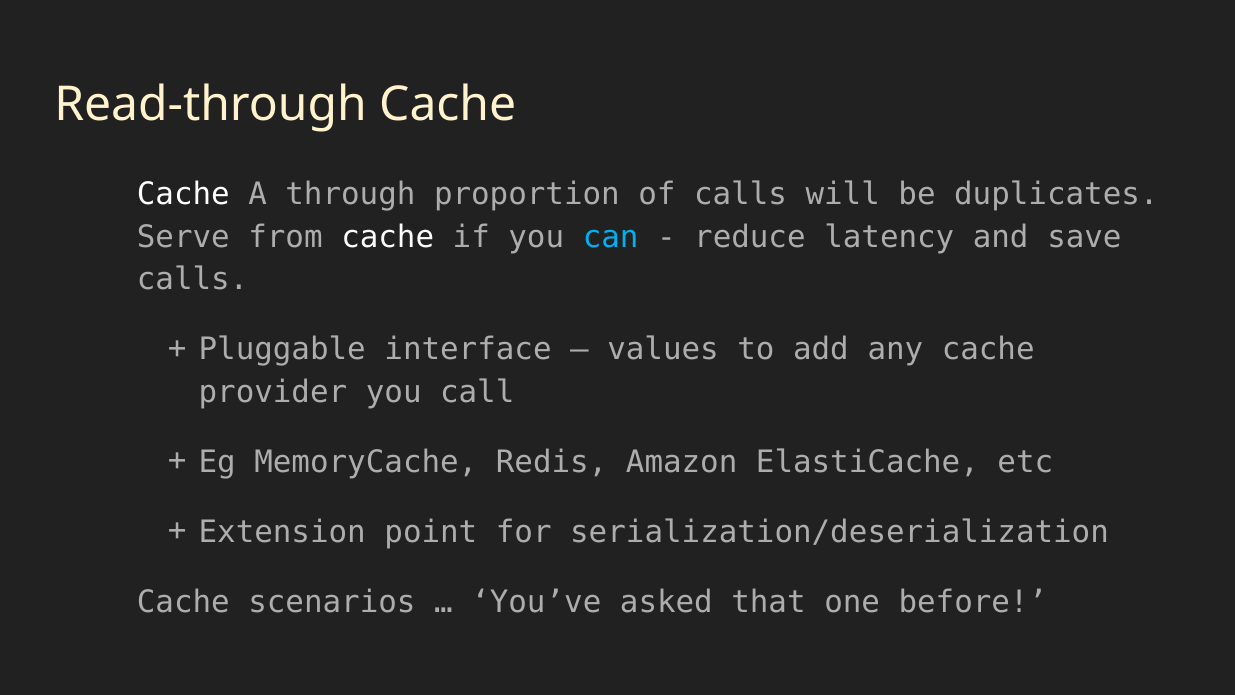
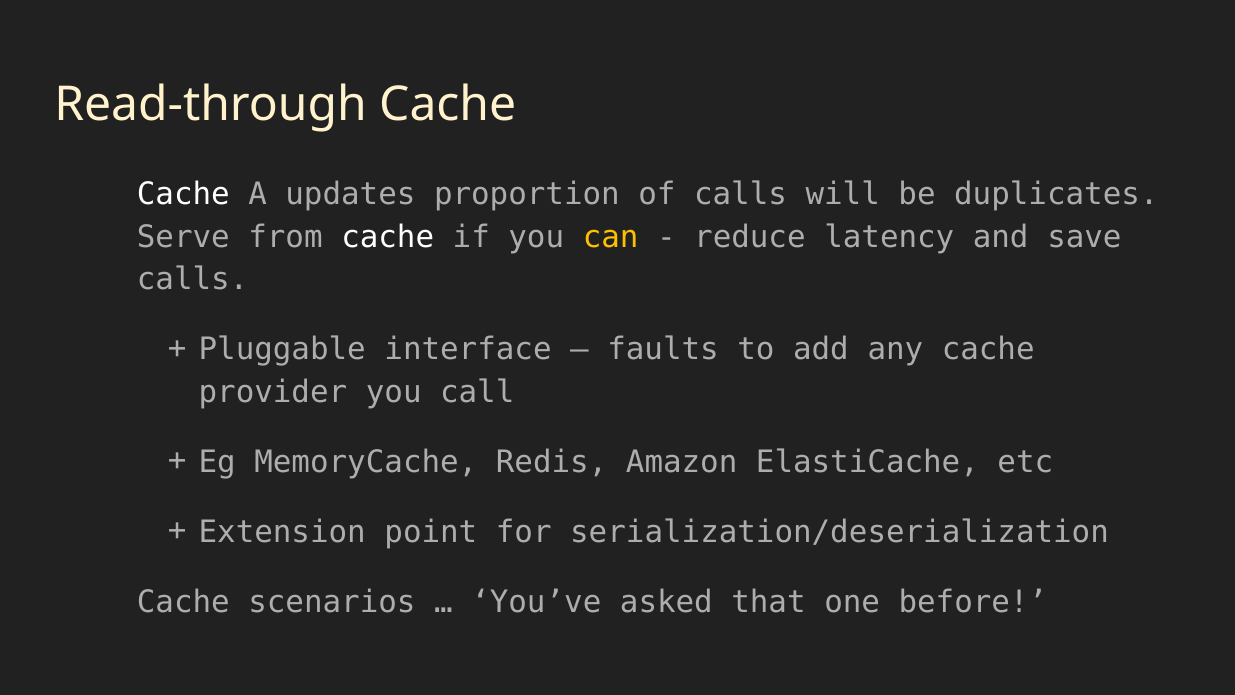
through: through -> updates (350, 194)
can colour: light blue -> yellow (611, 237)
values: values -> faults (663, 349)
